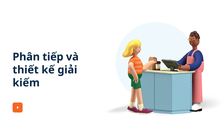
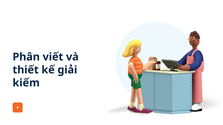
tiếp: tiếp -> viết (53, 57)
